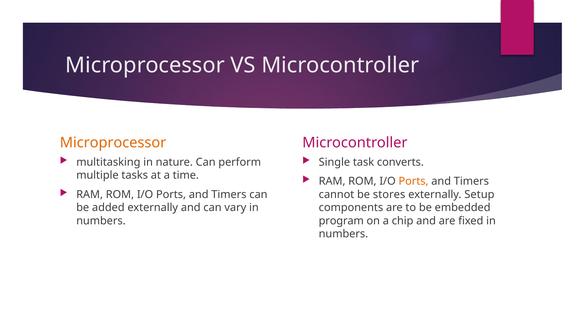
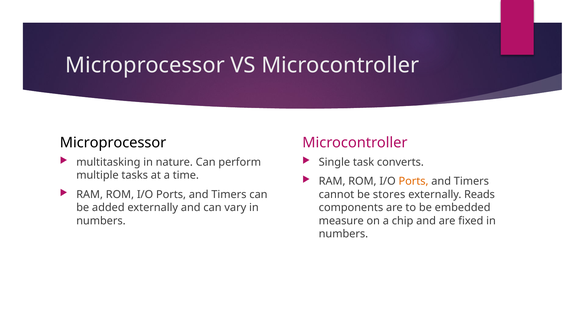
Microprocessor colour: orange -> black (113, 143)
Setup: Setup -> Reads (480, 195)
program: program -> measure (341, 221)
